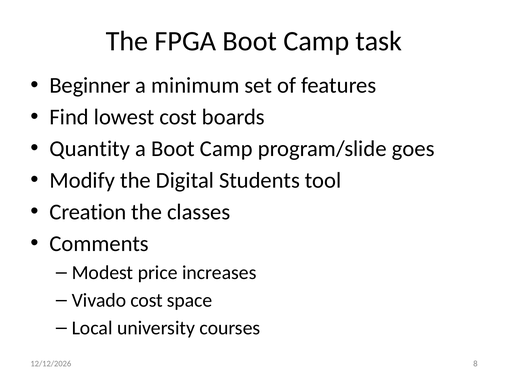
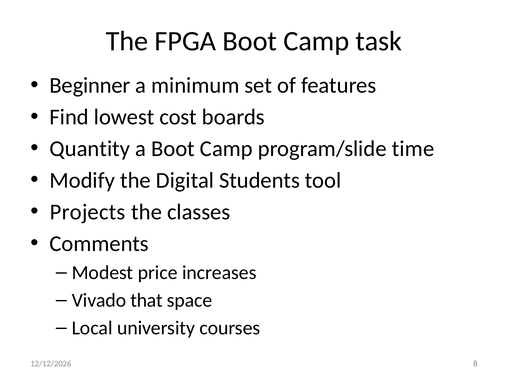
goes: goes -> time (413, 149)
Creation: Creation -> Projects (88, 212)
Vivado cost: cost -> that (147, 300)
